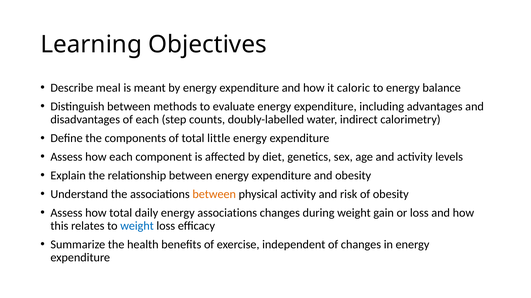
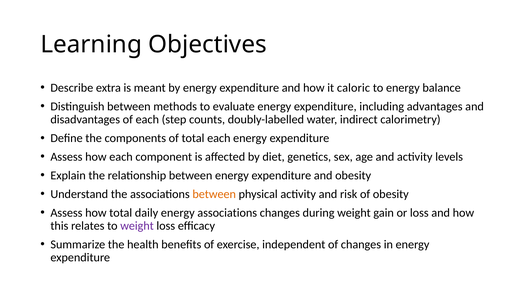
meal: meal -> extra (108, 88)
total little: little -> each (219, 138)
weight colour: blue -> purple (137, 226)
